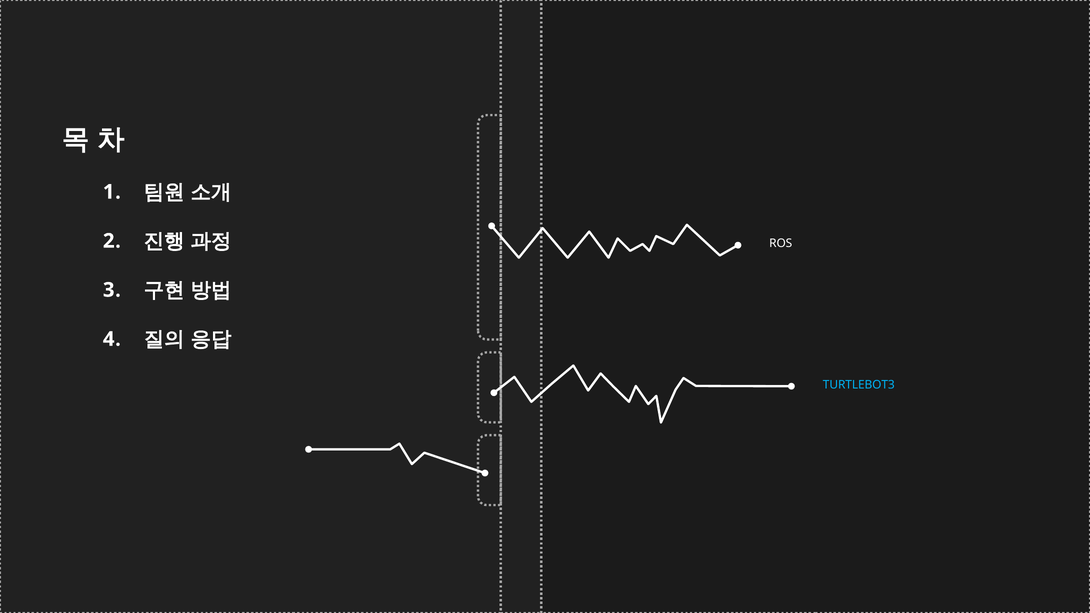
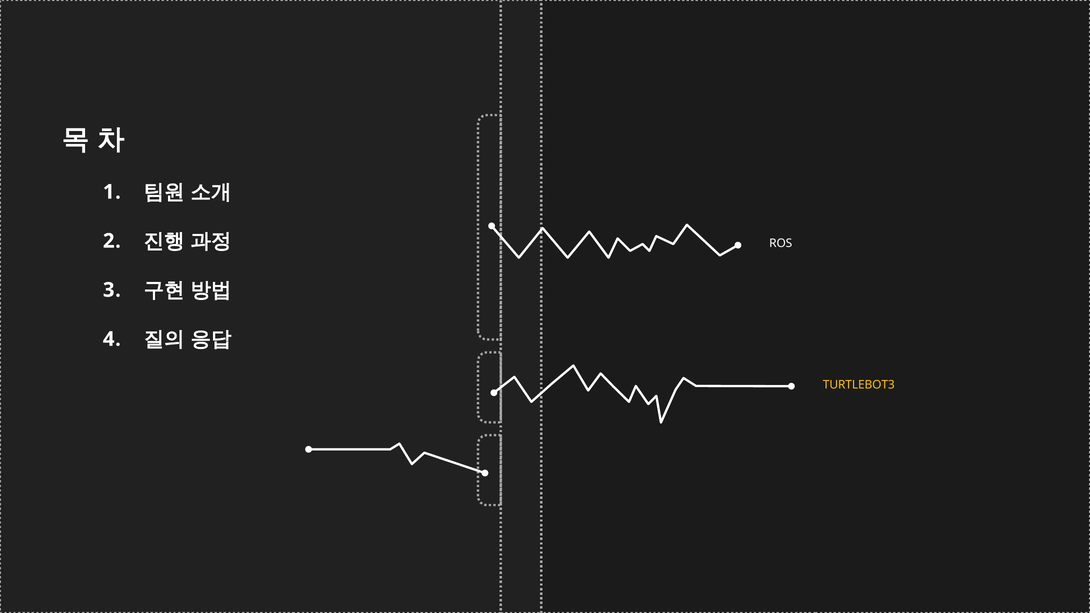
TURTLEBOT3 colour: light blue -> yellow (859, 385)
